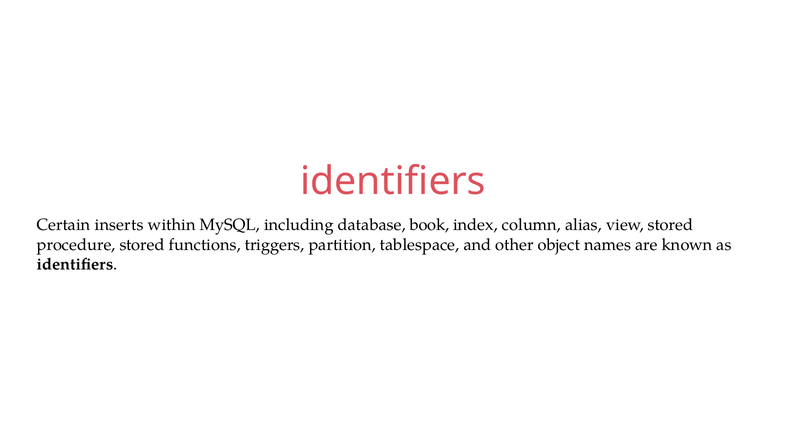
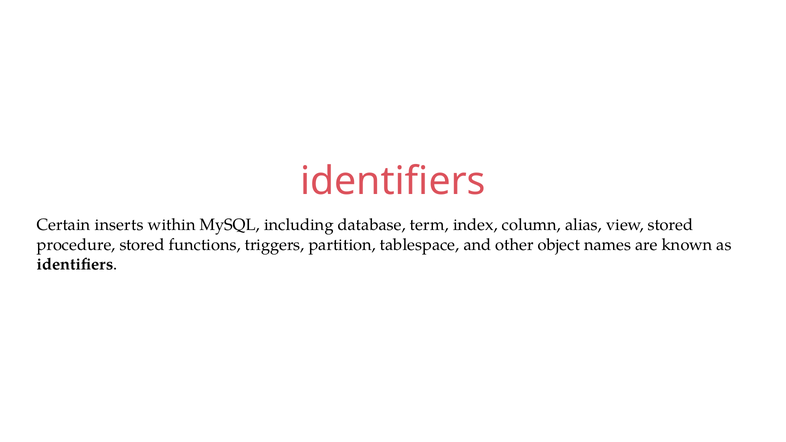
book: book -> term (429, 225)
